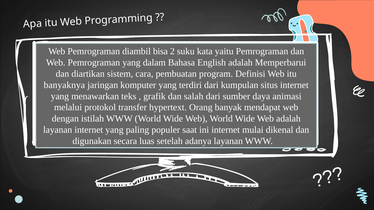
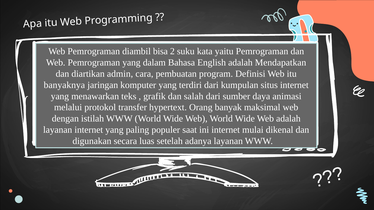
Memperbarui: Memperbarui -> Mendapatkan (281, 63)
sistem: sistem -> admin (120, 74)
mendapat: mendapat -> maksimal (262, 108)
